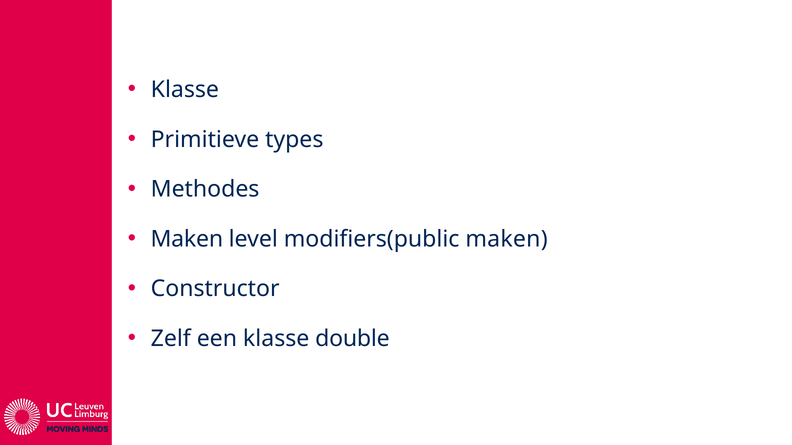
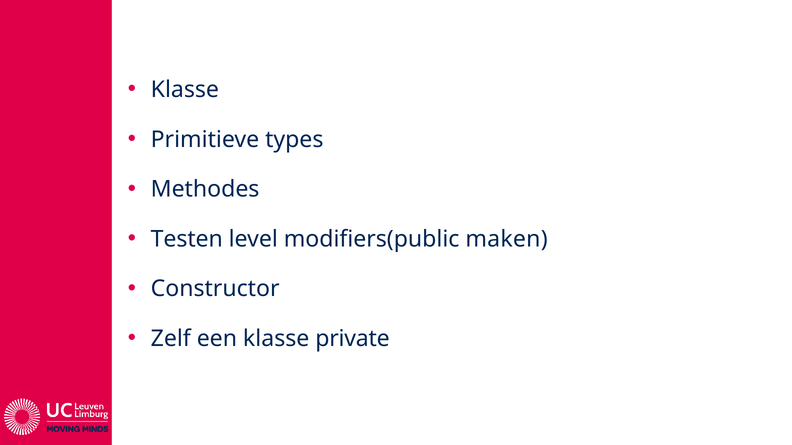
Maken: Maken -> Testen (187, 239)
double: double -> private (352, 339)
